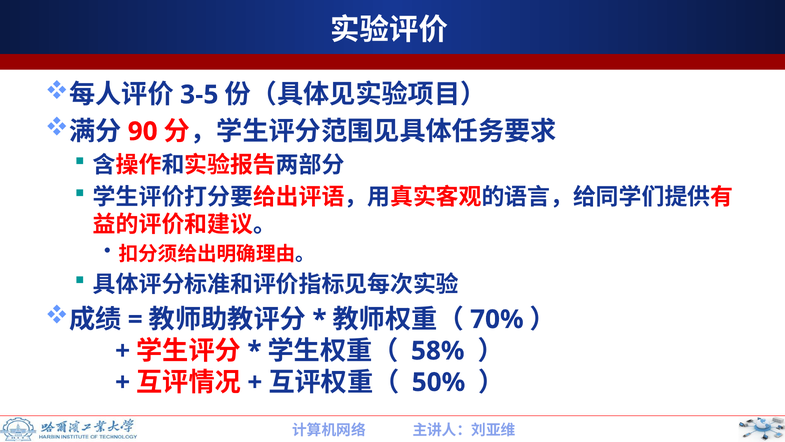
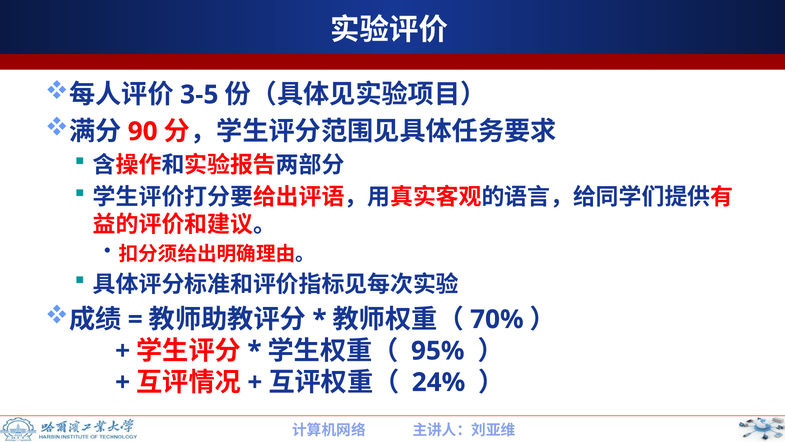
58%: 58% -> 95% (438, 351)
50%: 50% -> 24% (438, 382)
